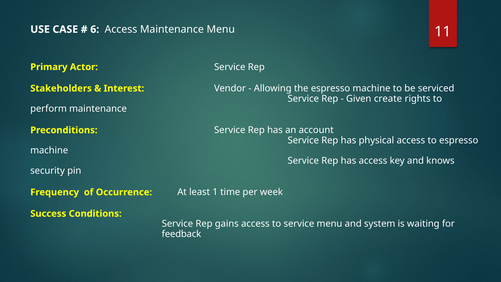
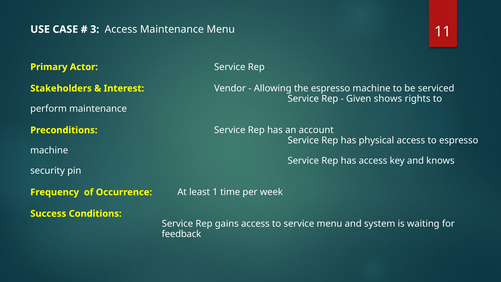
6: 6 -> 3 (95, 29)
create: create -> shows (388, 98)
